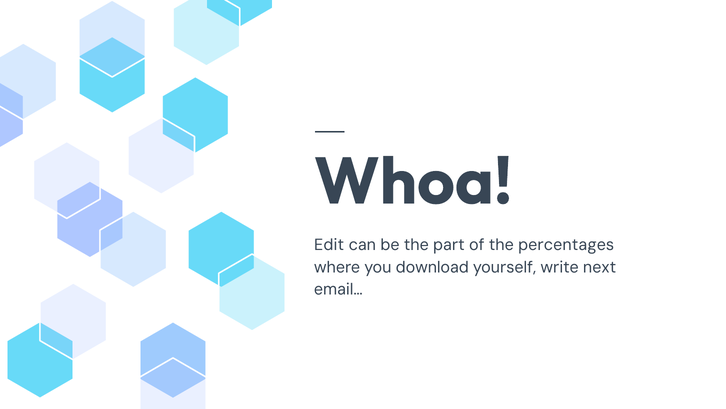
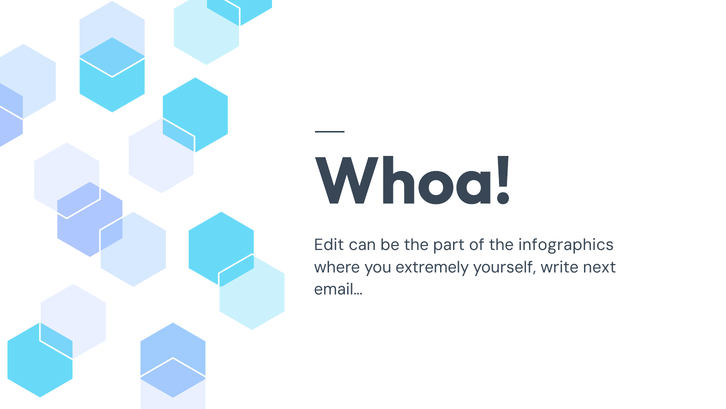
percentages: percentages -> infographics (566, 245)
download: download -> extremely (432, 267)
